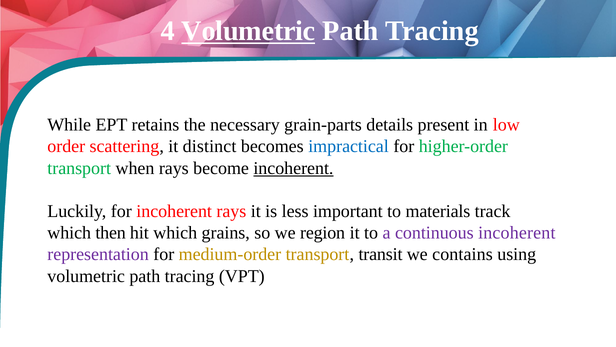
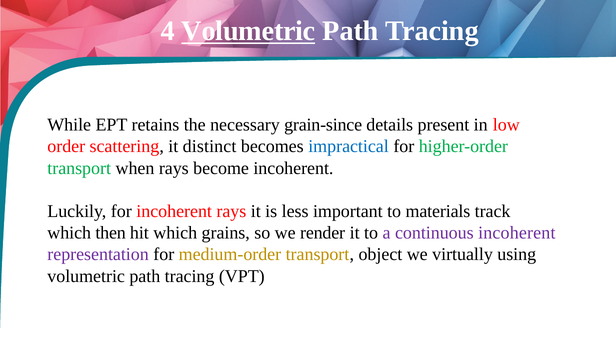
grain-parts: grain-parts -> grain-since (323, 125)
incoherent underline: present -> none (293, 168)
region: region -> render (323, 233)
transit: transit -> object (380, 254)
contains: contains -> virtually (463, 254)
